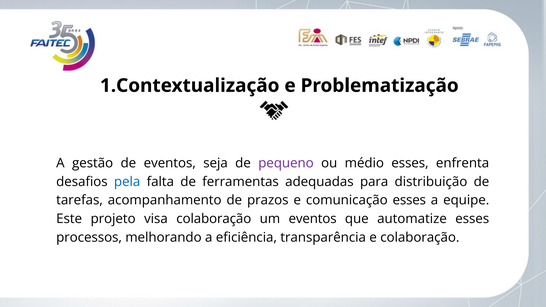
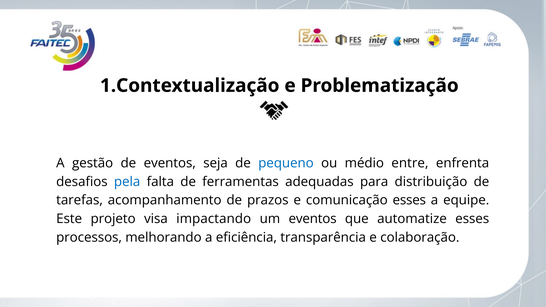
pequeno colour: purple -> blue (286, 163)
médio esses: esses -> entre (410, 163)
visa colaboração: colaboração -> impactando (214, 219)
